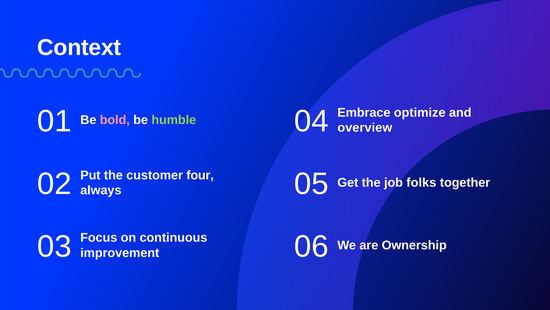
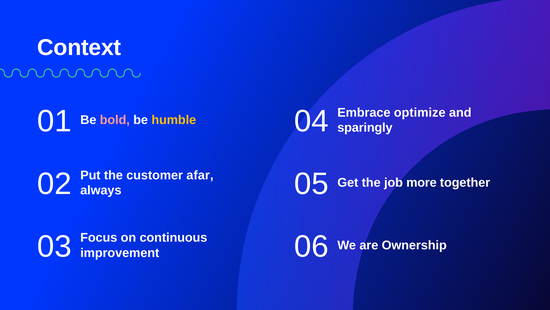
humble colour: light green -> yellow (174, 120)
overview: overview -> sparingly (365, 127)
four: four -> afar (200, 175)
folks: folks -> more (421, 182)
